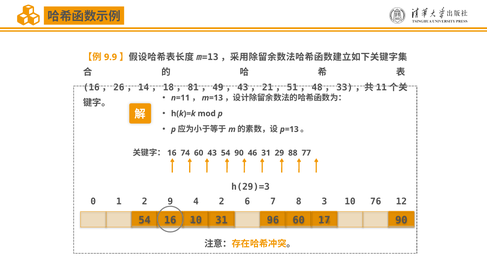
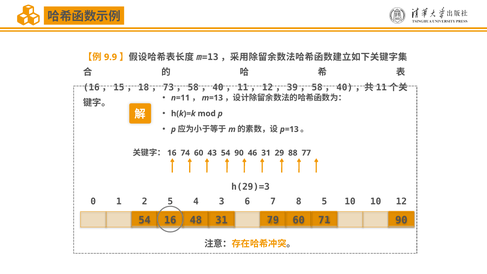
26: 26 -> 15 (119, 88)
14: 14 -> 18 (144, 88)
18: 18 -> 73 (168, 88)
81: 81 -> 58 (193, 88)
49: 49 -> 40 (218, 88)
43: 43 -> 11 (243, 88)
21: 21 -> 12 (268, 88)
51: 51 -> 39 (292, 88)
48: 48 -> 58 (317, 88)
33: 33 -> 40 (345, 88)
2 9: 9 -> 5 (170, 201)
4 2: 2 -> 3 (222, 201)
8 3: 3 -> 5 (324, 201)
10 76: 76 -> 10 (376, 201)
16 10: 10 -> 48 (196, 220)
96: 96 -> 79 (273, 220)
17: 17 -> 71 (324, 220)
